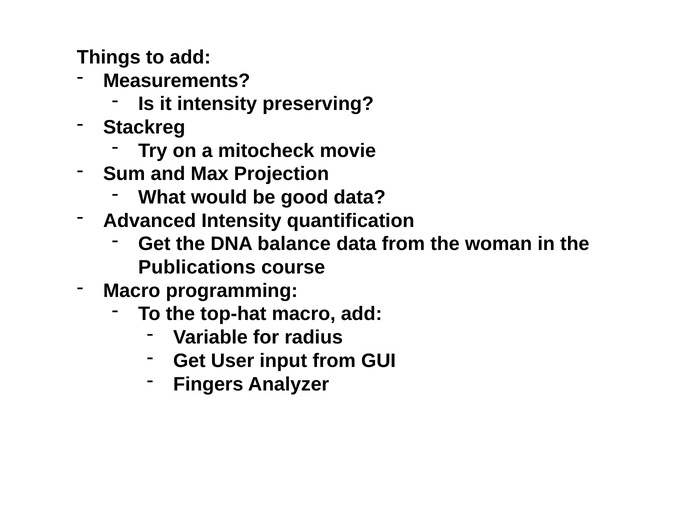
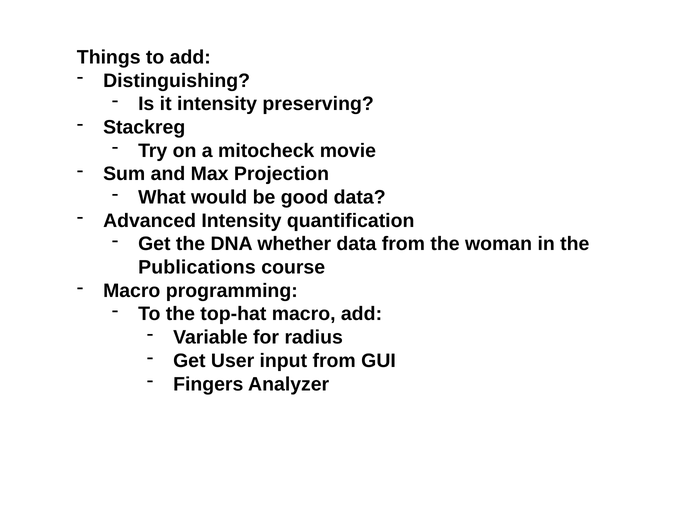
Measurements: Measurements -> Distinguishing (177, 81)
balance: balance -> whether (294, 244)
